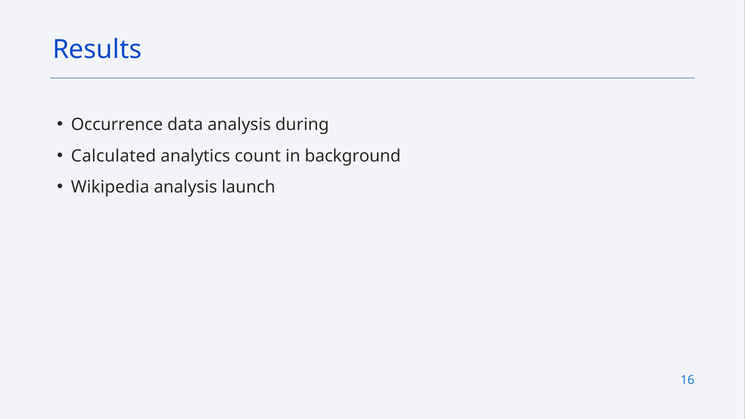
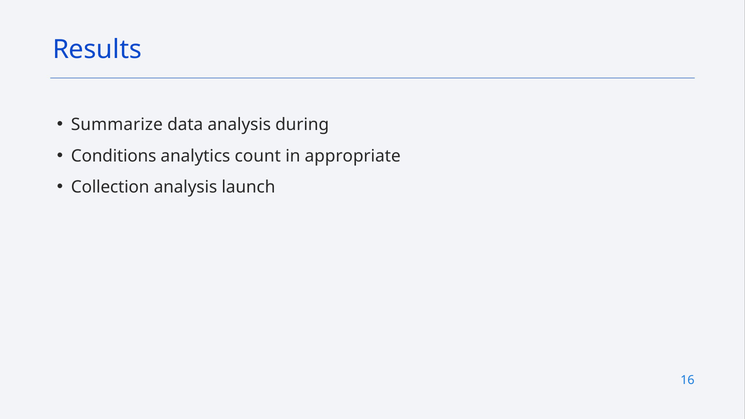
Occurrence: Occurrence -> Summarize (117, 125)
Calculated: Calculated -> Conditions (114, 156)
background: background -> appropriate (353, 156)
Wikipedia: Wikipedia -> Collection (110, 187)
